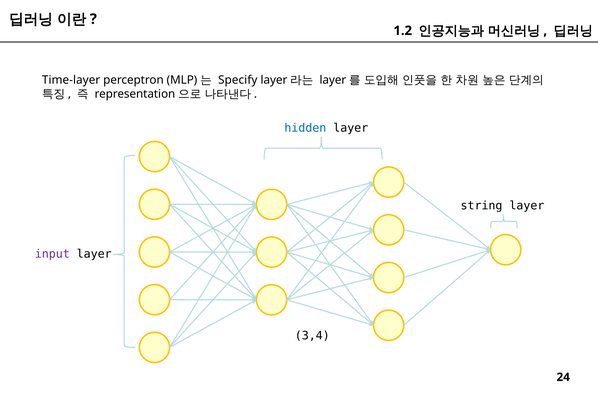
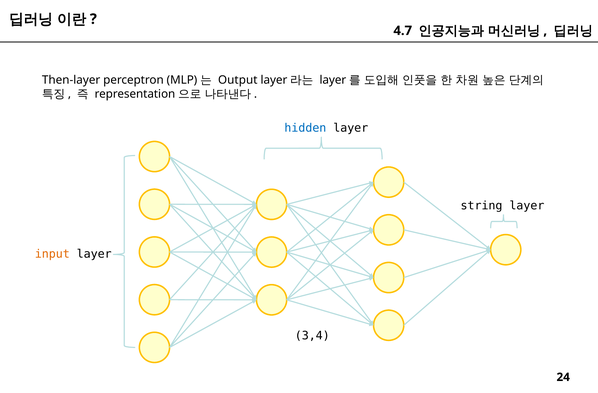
1.2: 1.2 -> 4.7 (403, 31)
Time-layer: Time-layer -> Then-layer (71, 80)
Specify: Specify -> Output (238, 80)
input colour: purple -> orange (52, 254)
